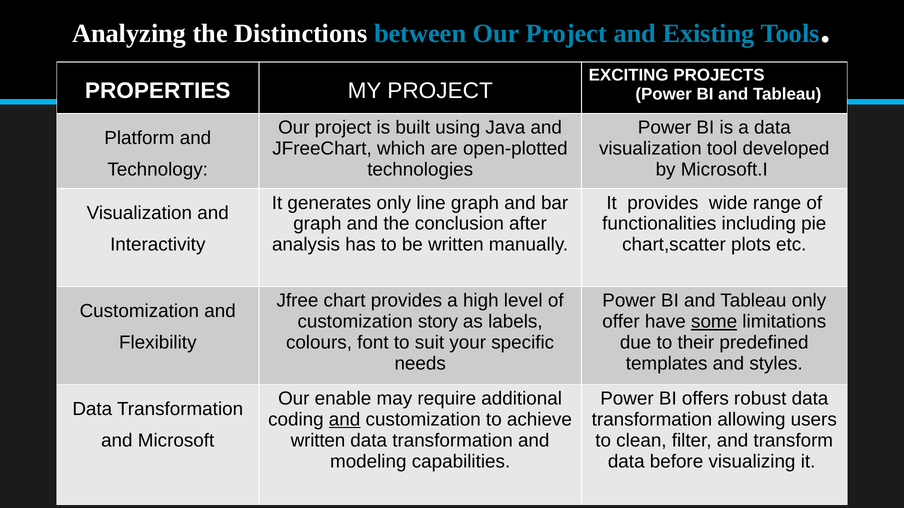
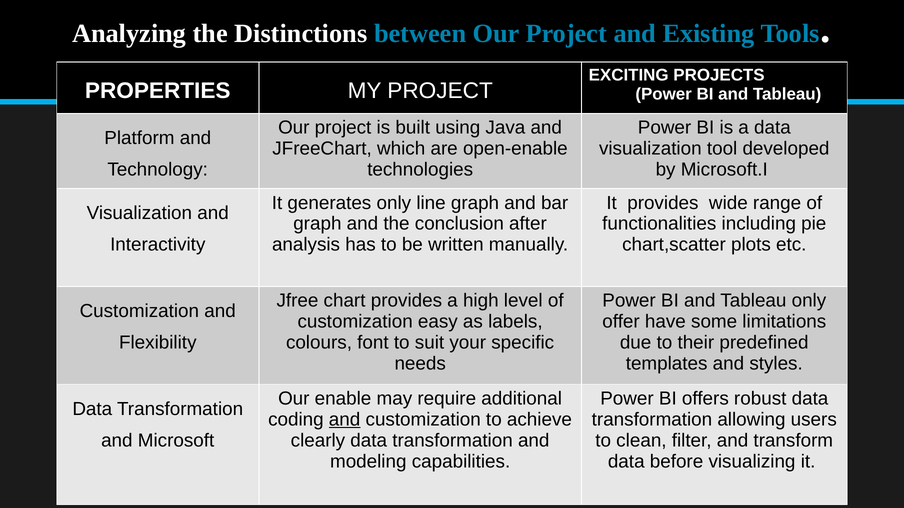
open-plotted: open-plotted -> open-enable (515, 149)
story: story -> easy (438, 322)
some underline: present -> none (714, 322)
written: written -> clearly (318, 441)
